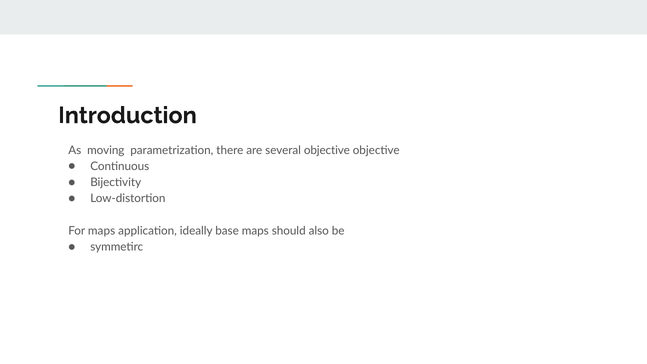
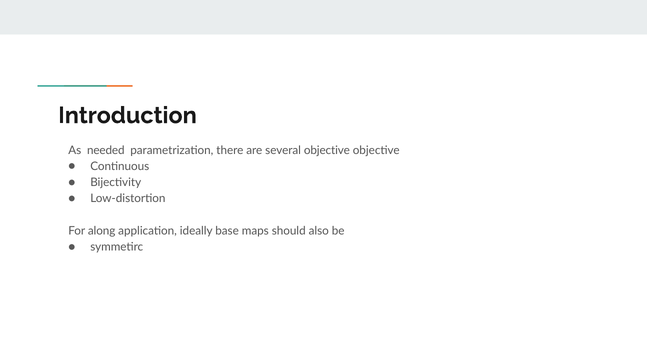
moving: moving -> needed (106, 150)
For maps: maps -> along (102, 231)
